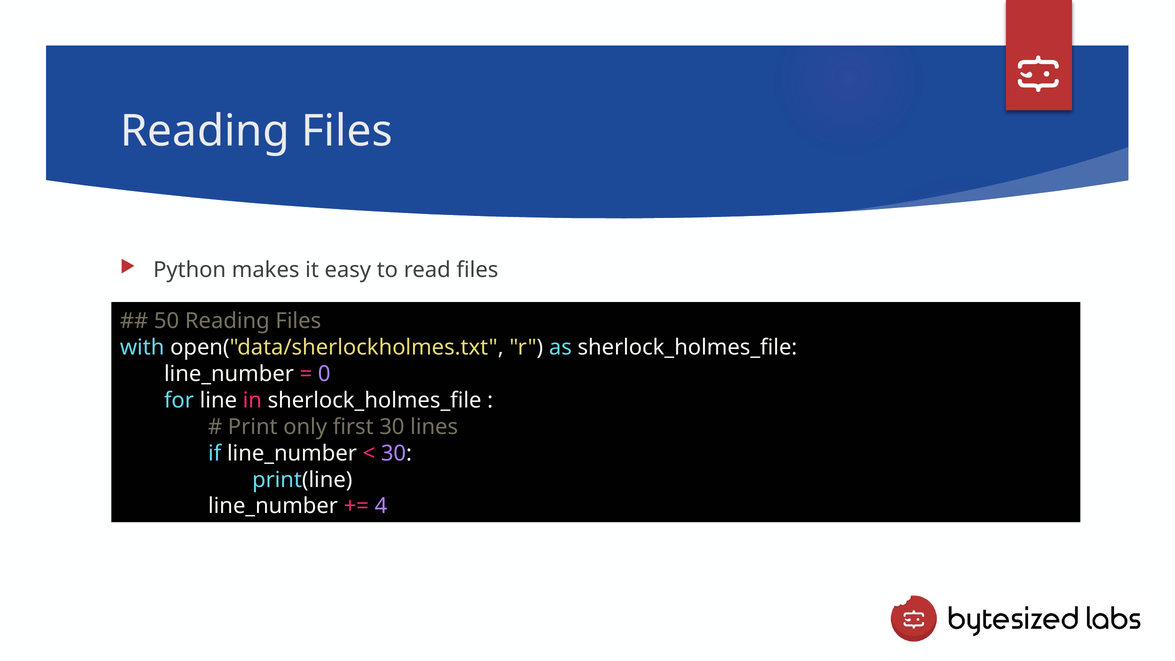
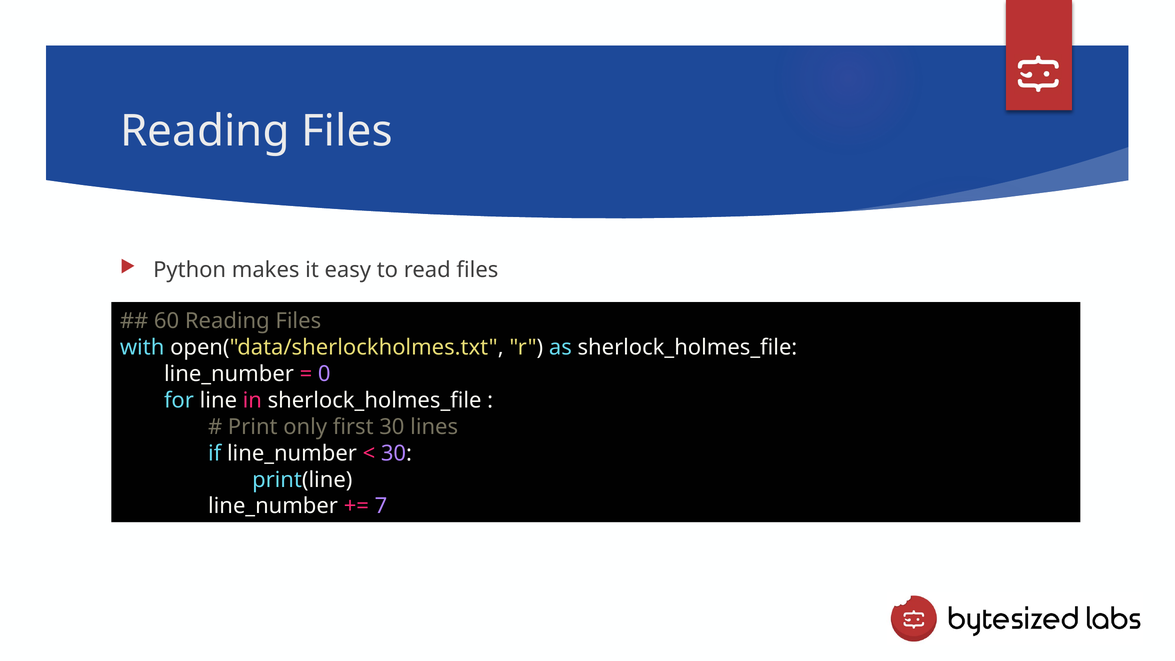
50: 50 -> 60 (167, 321)
4: 4 -> 7 (381, 506)
